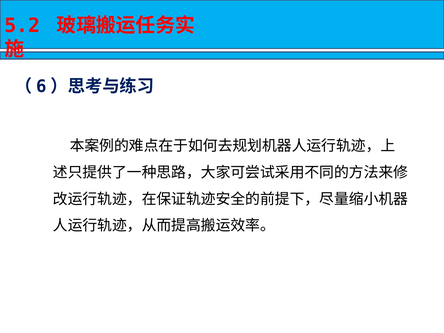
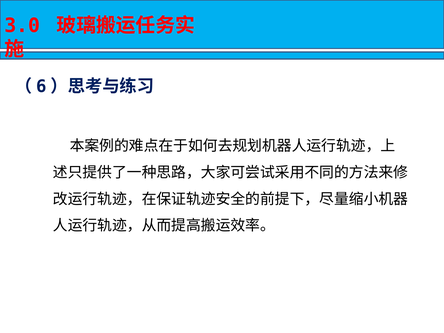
5.2: 5.2 -> 3.0 (22, 26)
